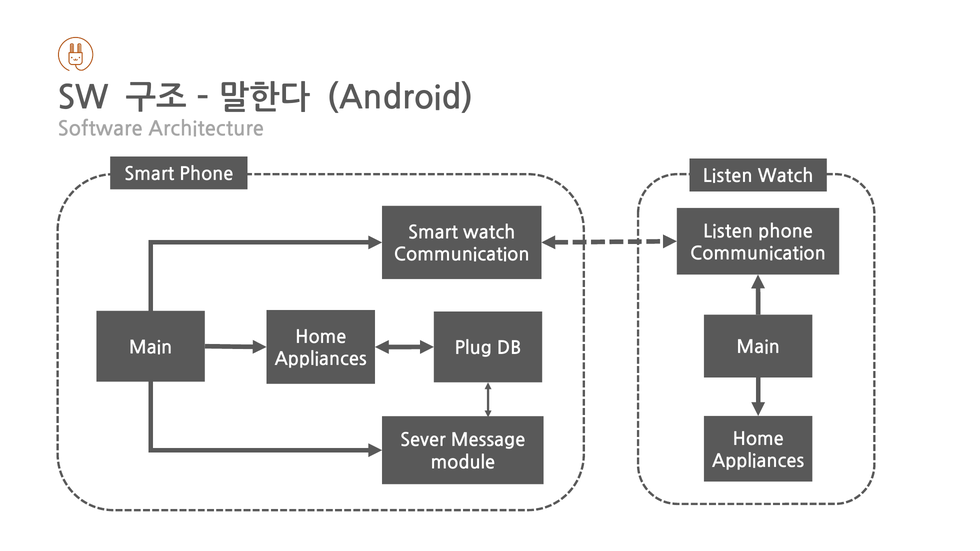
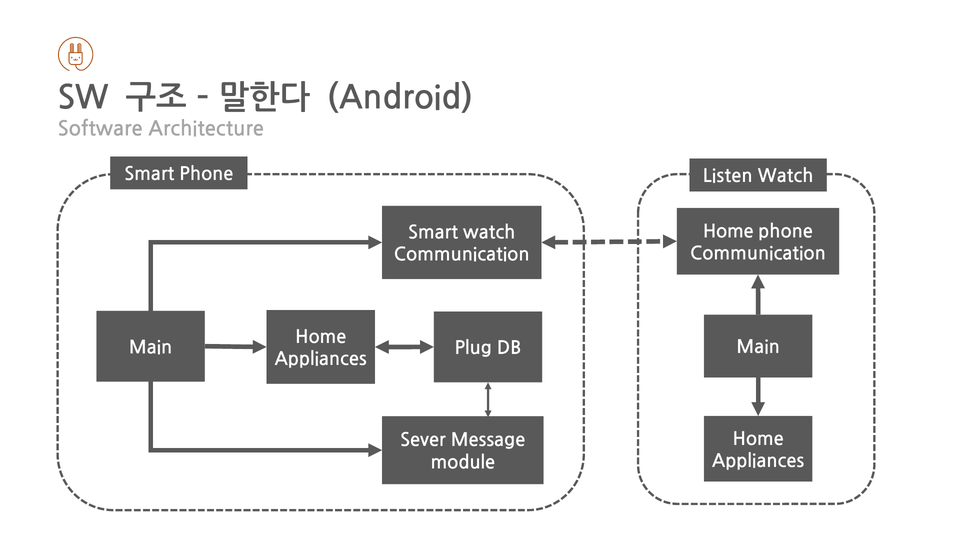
Listen: Listen -> Home (728, 232)
